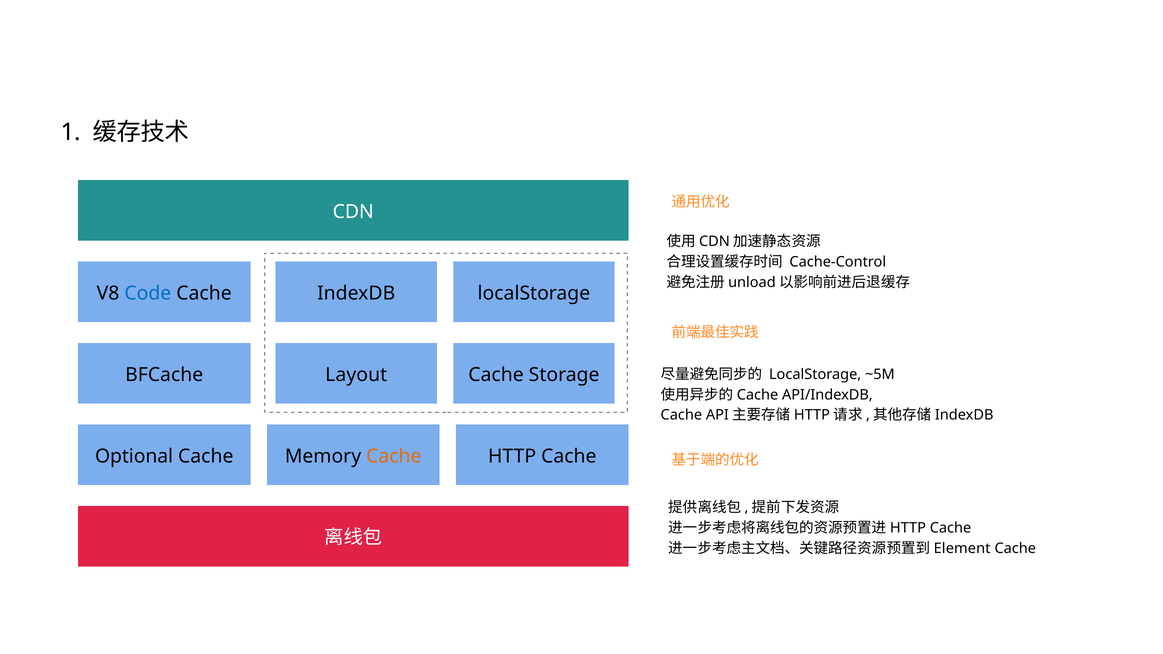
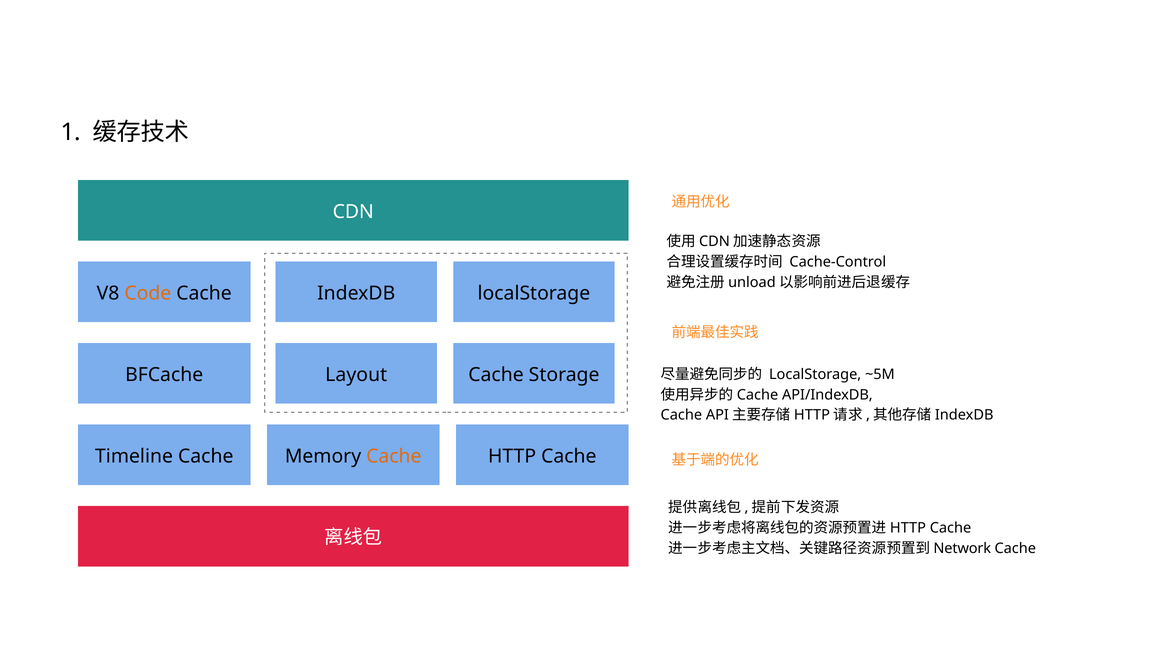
Code colour: blue -> orange (148, 293)
Optional: Optional -> Timeline (134, 456)
Element: Element -> Network (962, 548)
